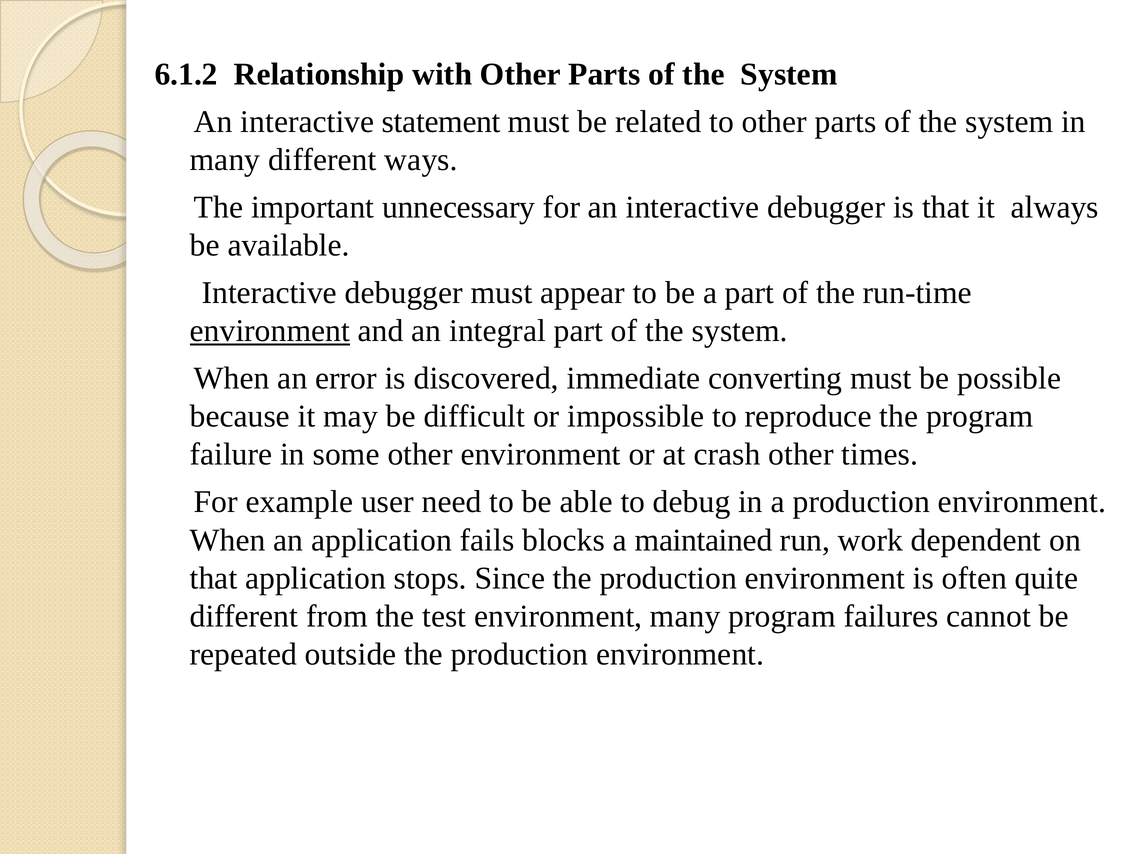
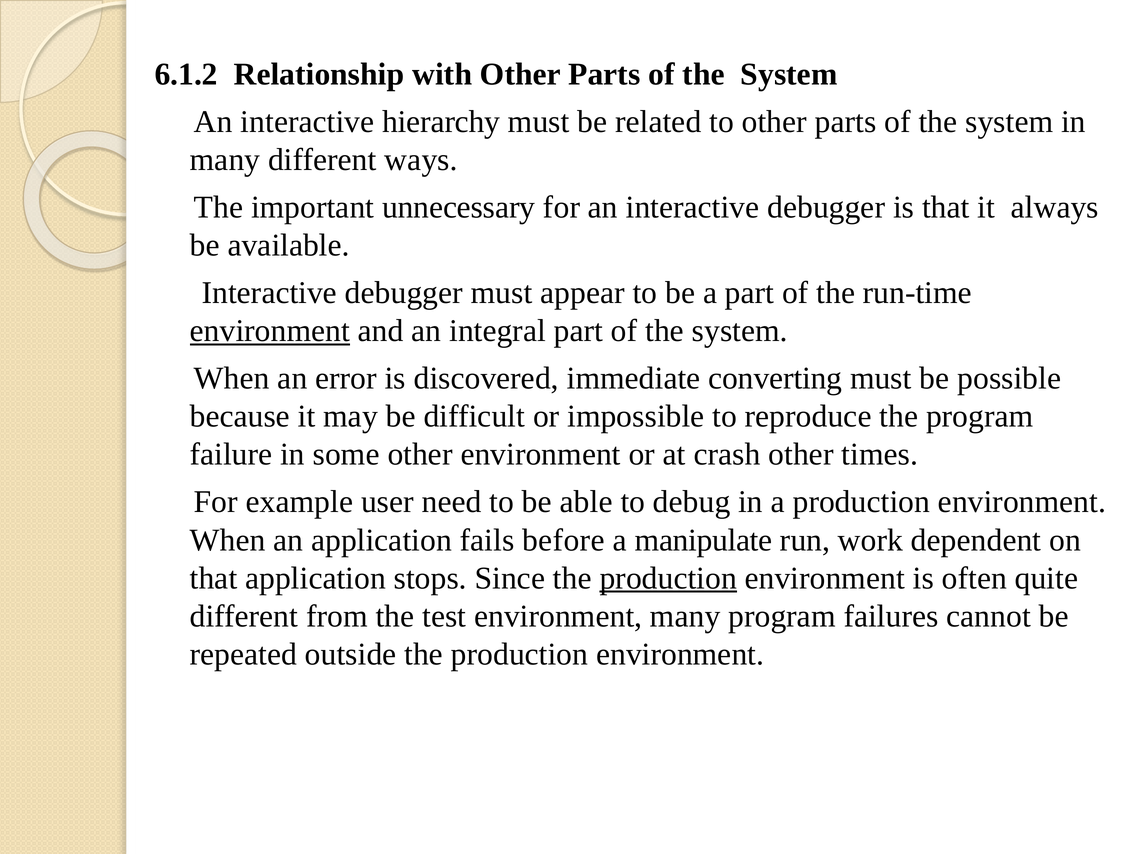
statement: statement -> hierarchy (441, 122)
blocks: blocks -> before (563, 540)
maintained: maintained -> manipulate (704, 540)
production underline: none -> present (668, 578)
